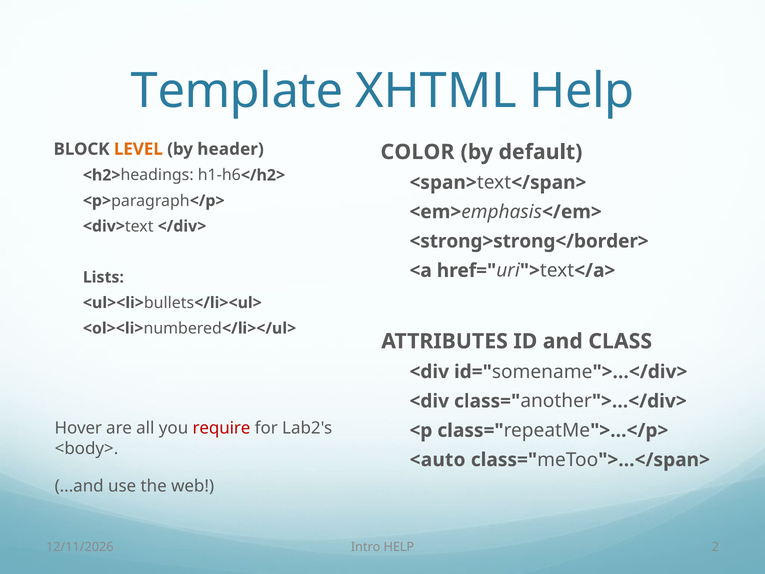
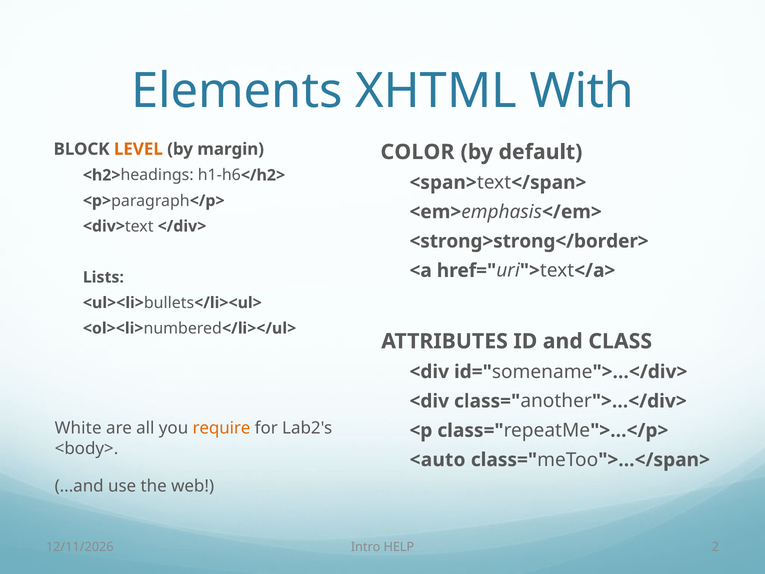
Template: Template -> Elements (237, 91)
XHTML Help: Help -> With (582, 91)
header: header -> margin (231, 149)
Hover: Hover -> White (78, 428)
require colour: red -> orange (221, 428)
